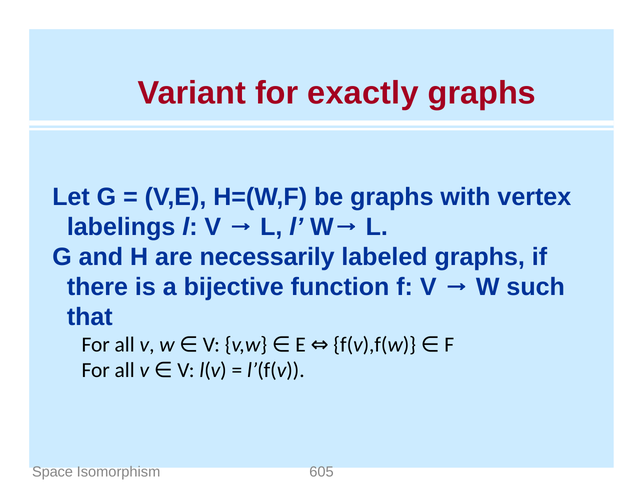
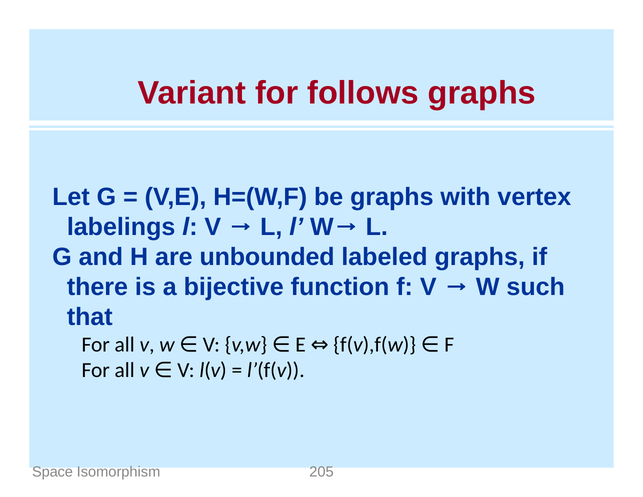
exactly: exactly -> follows (363, 93)
necessarily: necessarily -> unbounded (267, 257)
605: 605 -> 205 (321, 472)
